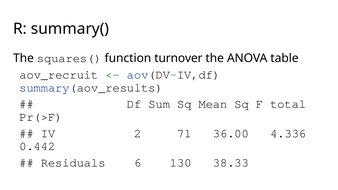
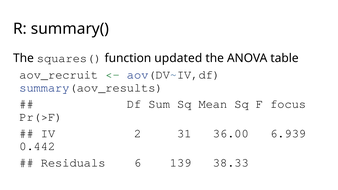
turnover: turnover -> updated (178, 58)
total: total -> focus (288, 104)
71: 71 -> 31 (184, 133)
4.336: 4.336 -> 6.939 (288, 133)
130: 130 -> 139 (181, 163)
